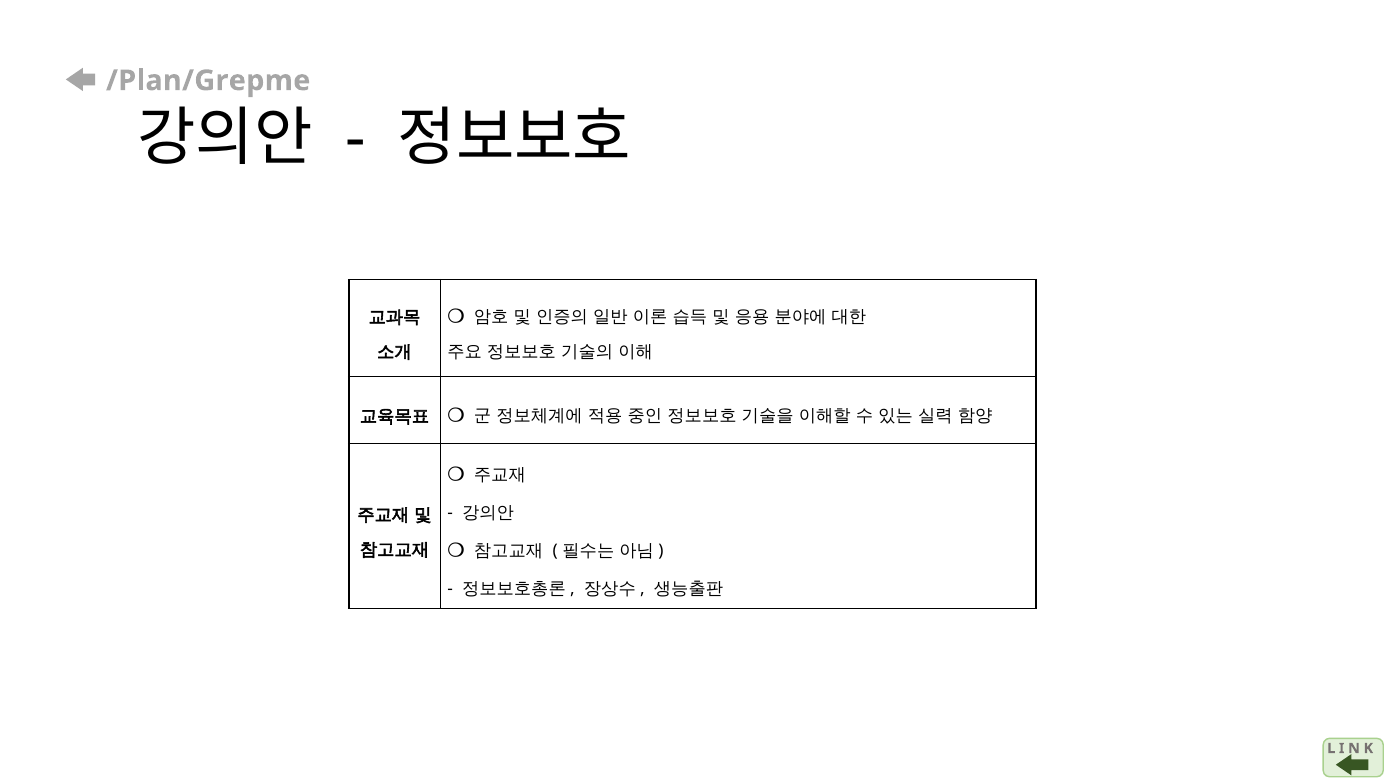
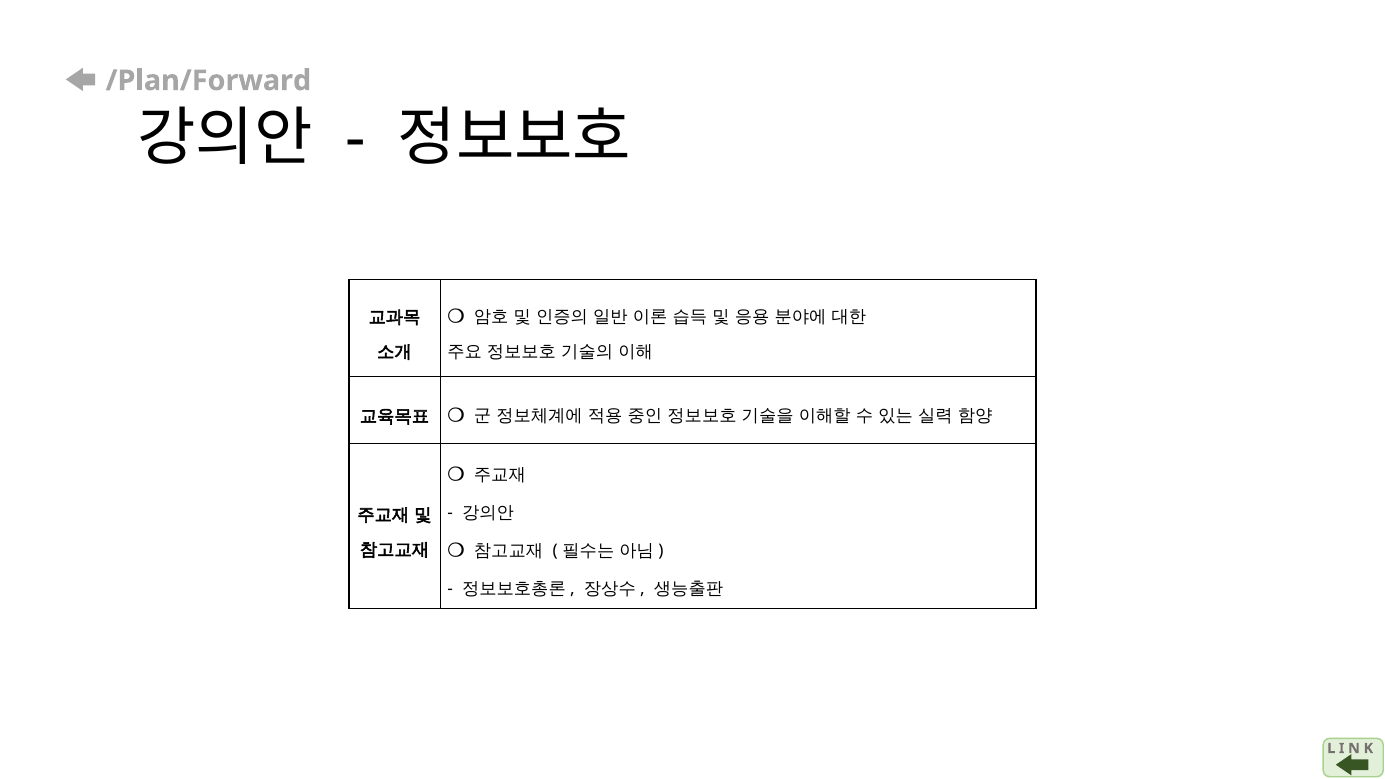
/Plan/Grepme: /Plan/Grepme -> /Plan/Forward (208, 81)
